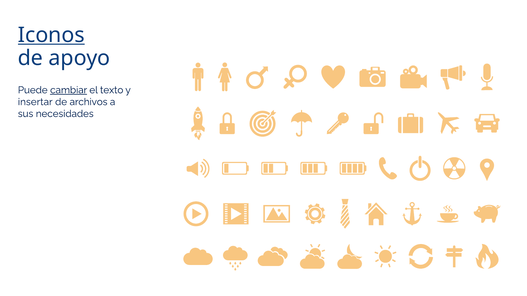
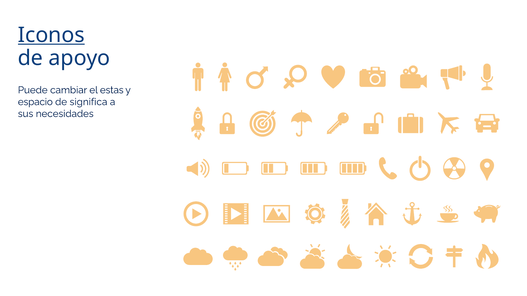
cambiar underline: present -> none (69, 90)
texto: texto -> estas (112, 90)
insertar: insertar -> espacio (35, 102)
de archivos: archivos -> significa (88, 102)
